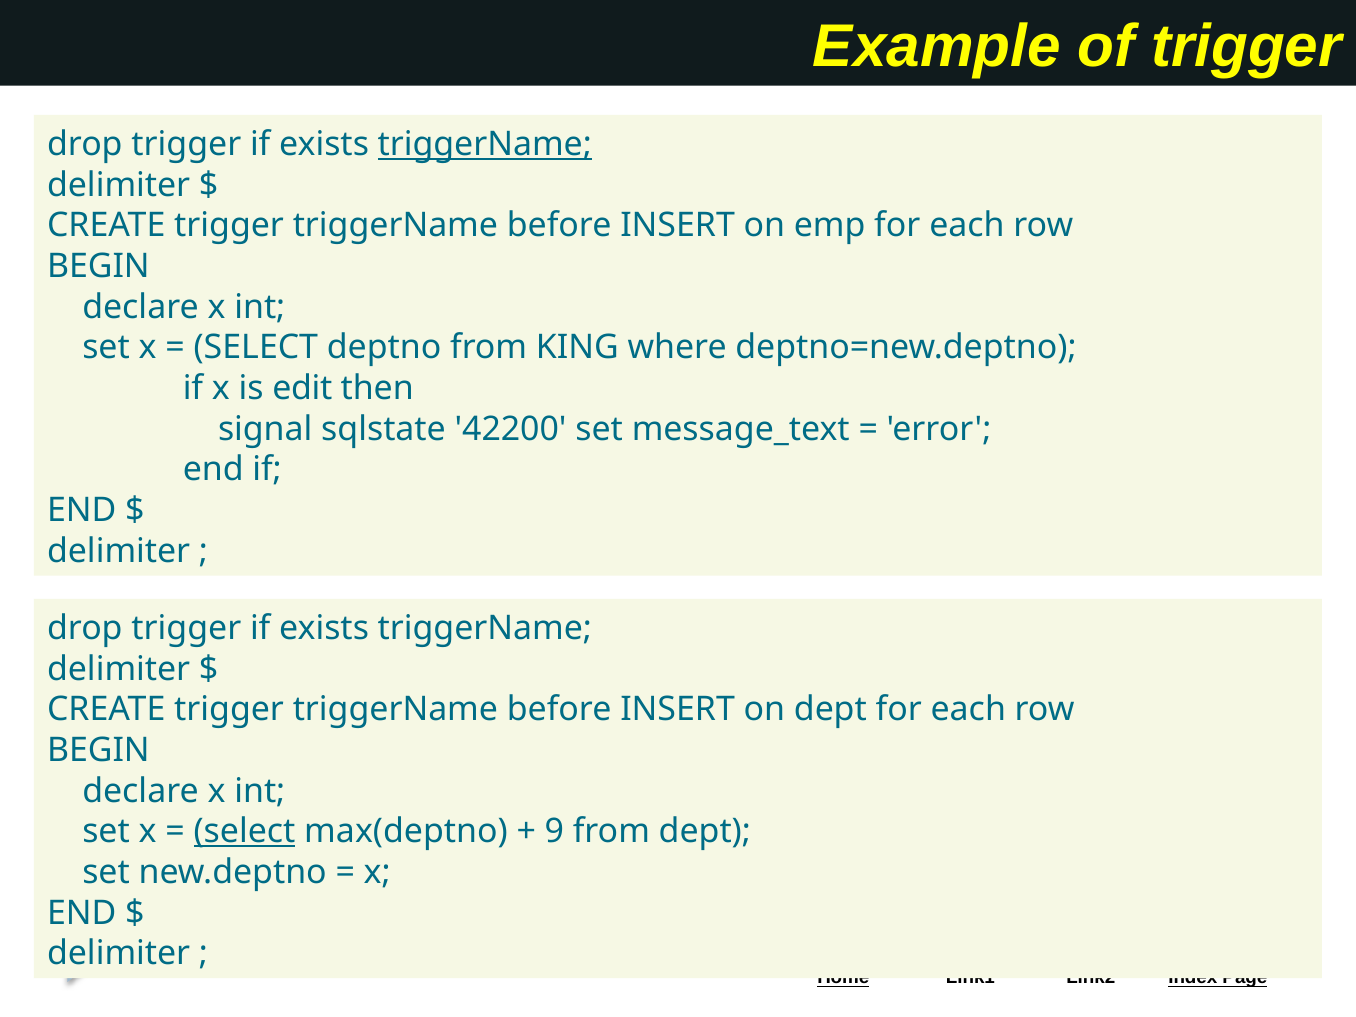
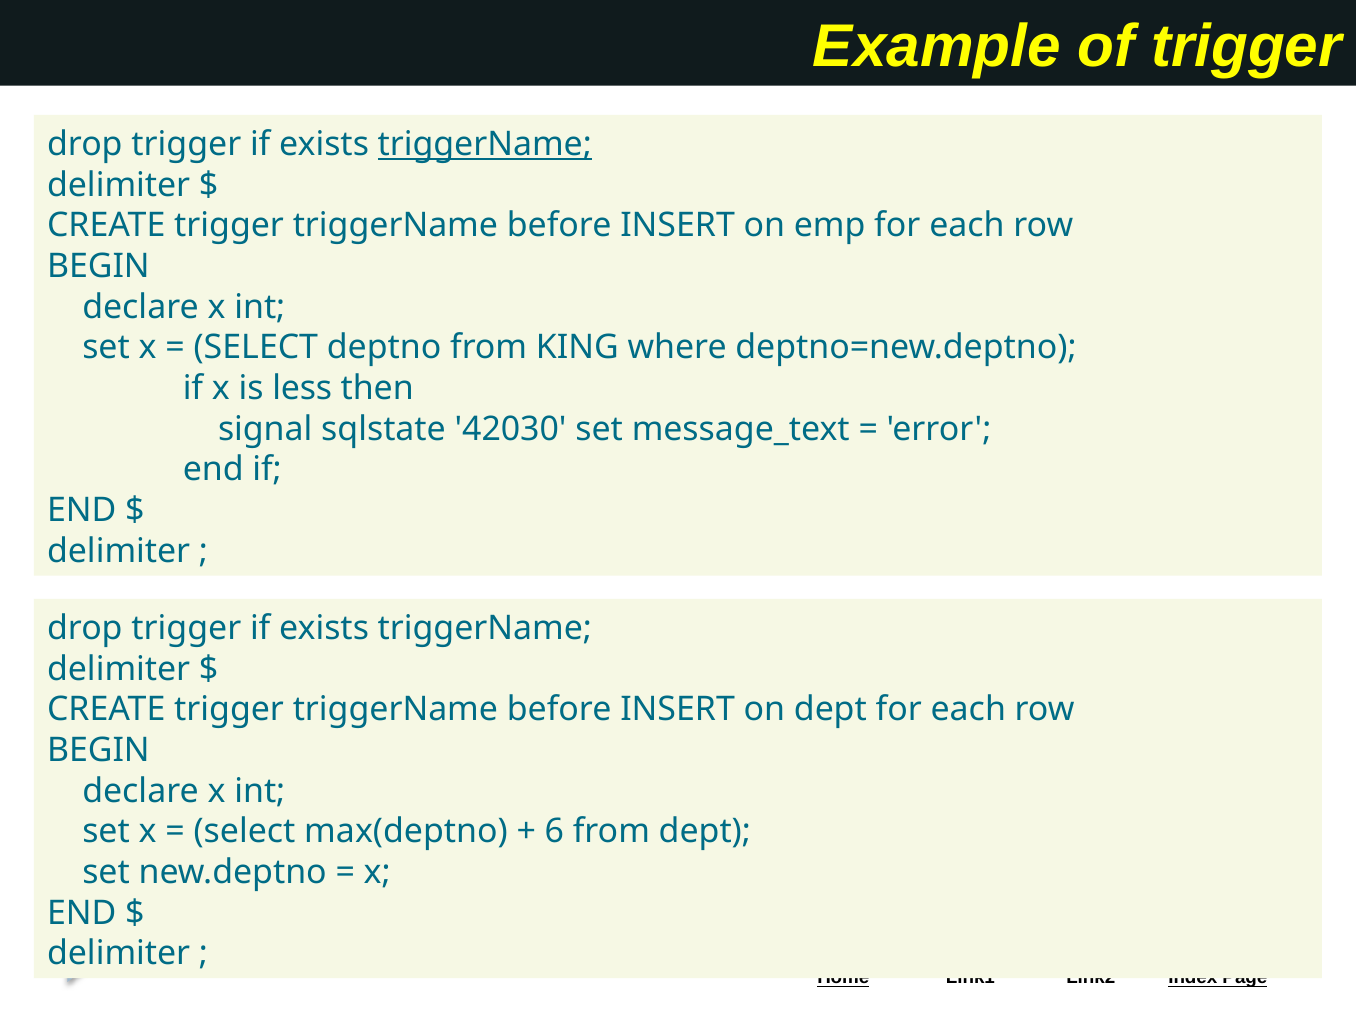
edit: edit -> less (302, 388)
42200: 42200 -> 42030 (511, 429)
select underline: present -> none (245, 832)
9: 9 -> 6 (554, 832)
